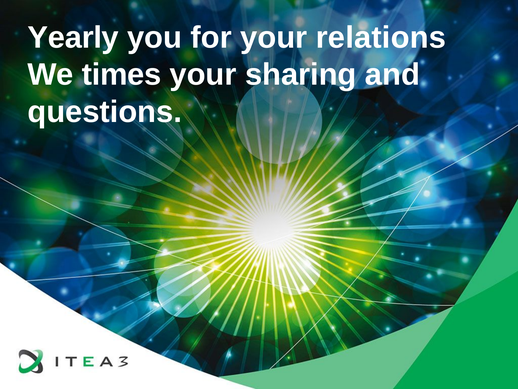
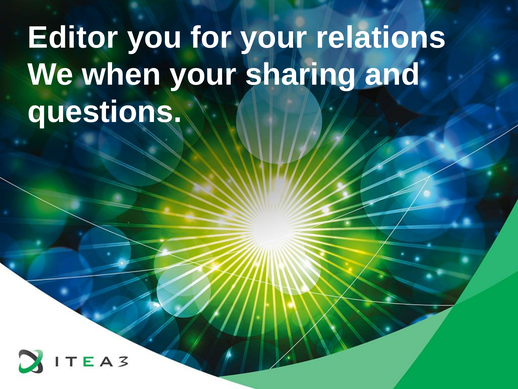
Yearly: Yearly -> Editor (73, 37)
times: times -> when (121, 75)
